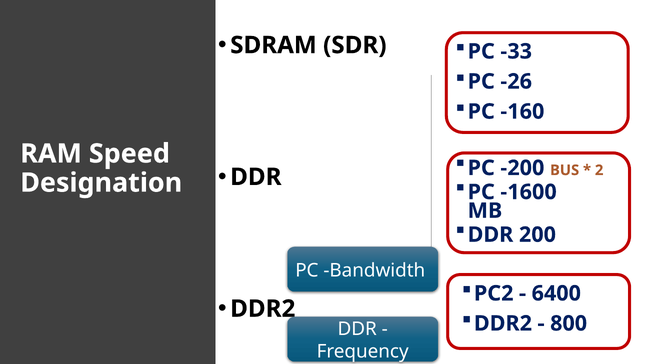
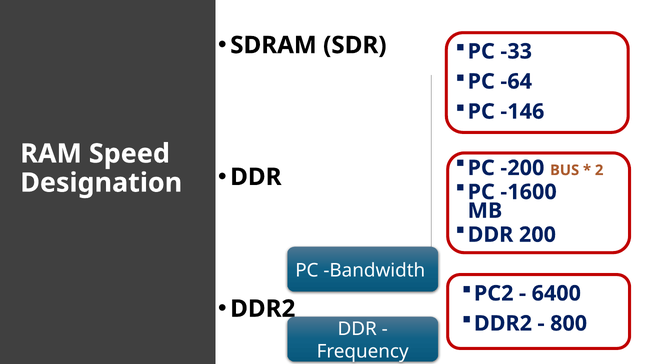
-26: -26 -> -64 (516, 82)
-160: -160 -> -146 (522, 112)
